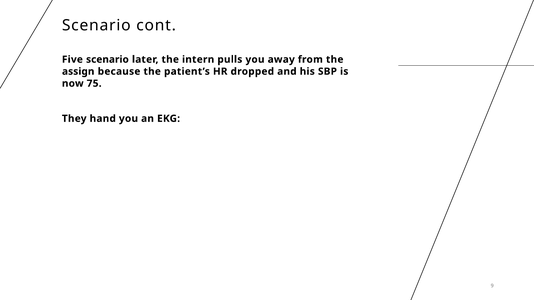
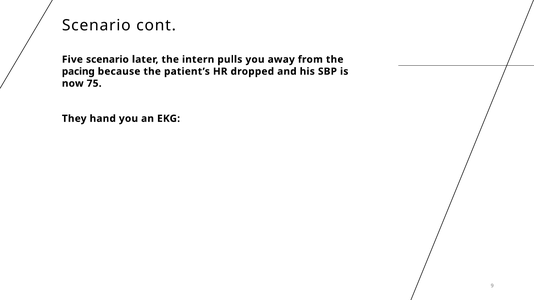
assign: assign -> pacing (78, 72)
